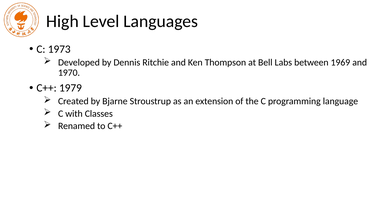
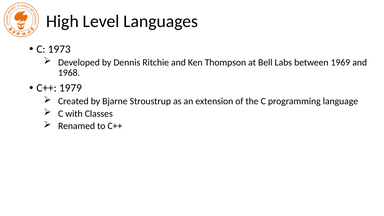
1970: 1970 -> 1968 (69, 73)
